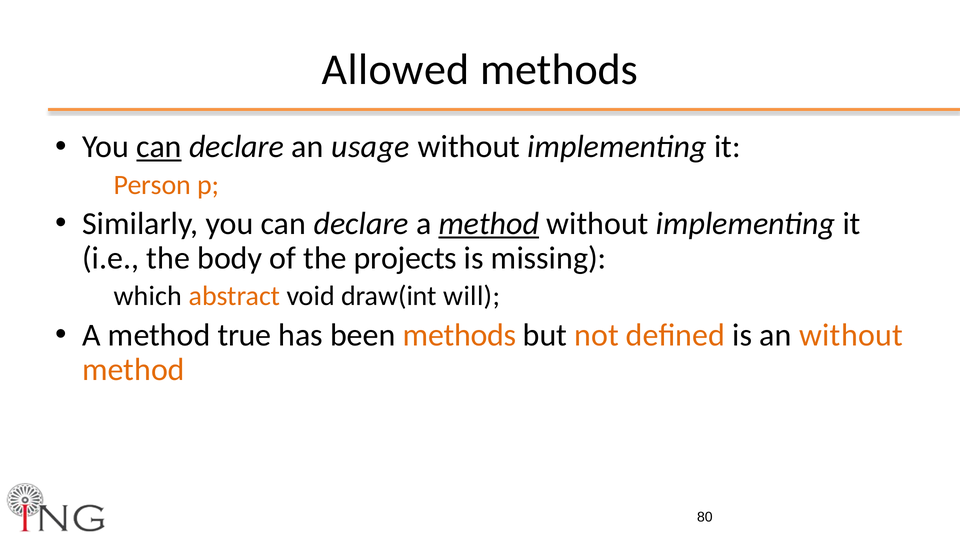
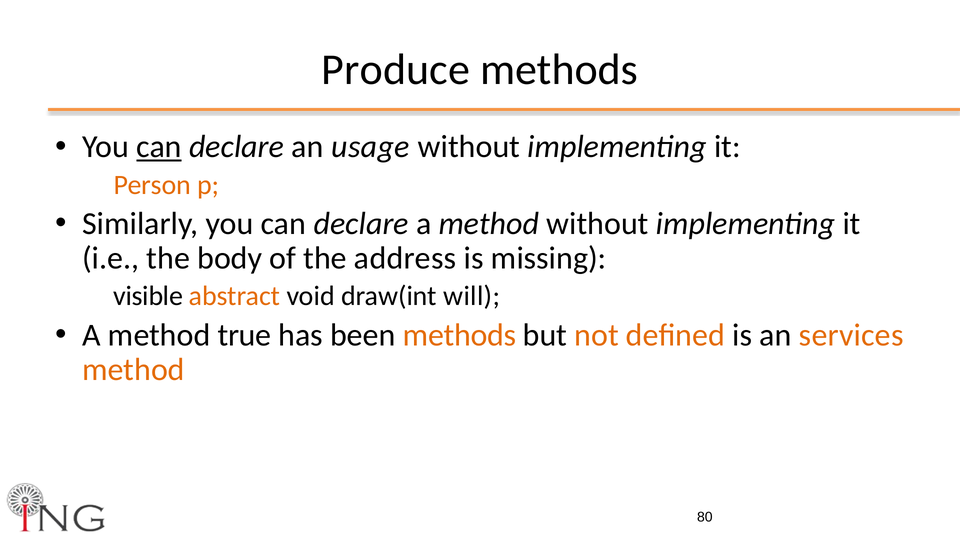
Allowed: Allowed -> Produce (396, 70)
method underline: present -> none (489, 224)
projects: projects -> address (405, 258)
which: which -> visible (148, 296)
an without: without -> services (851, 335)
